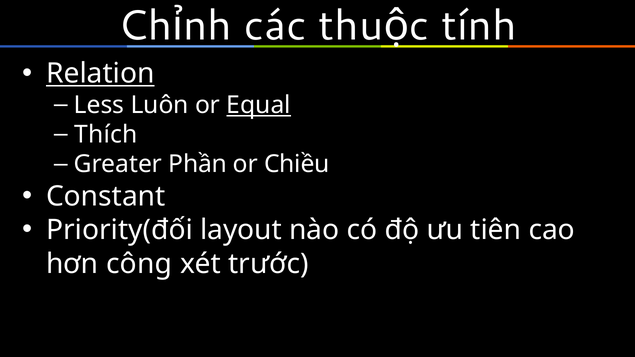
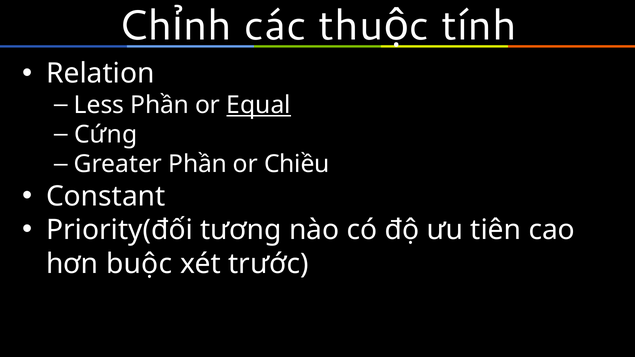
Relation underline: present -> none (100, 74)
Less Luôn: Luôn -> Phần (160, 105)
Thích: Thích -> Cứng (106, 135)
layout: layout -> tương (241, 230)
công: công -> buộc (139, 264)
